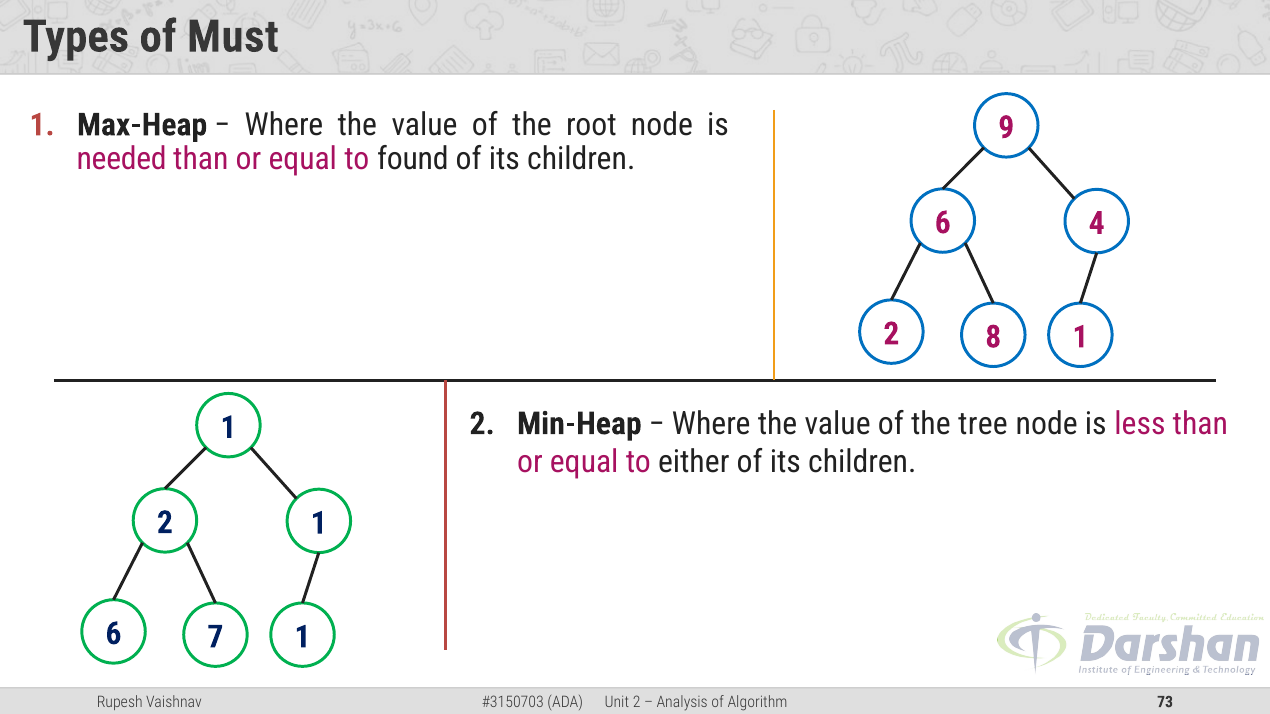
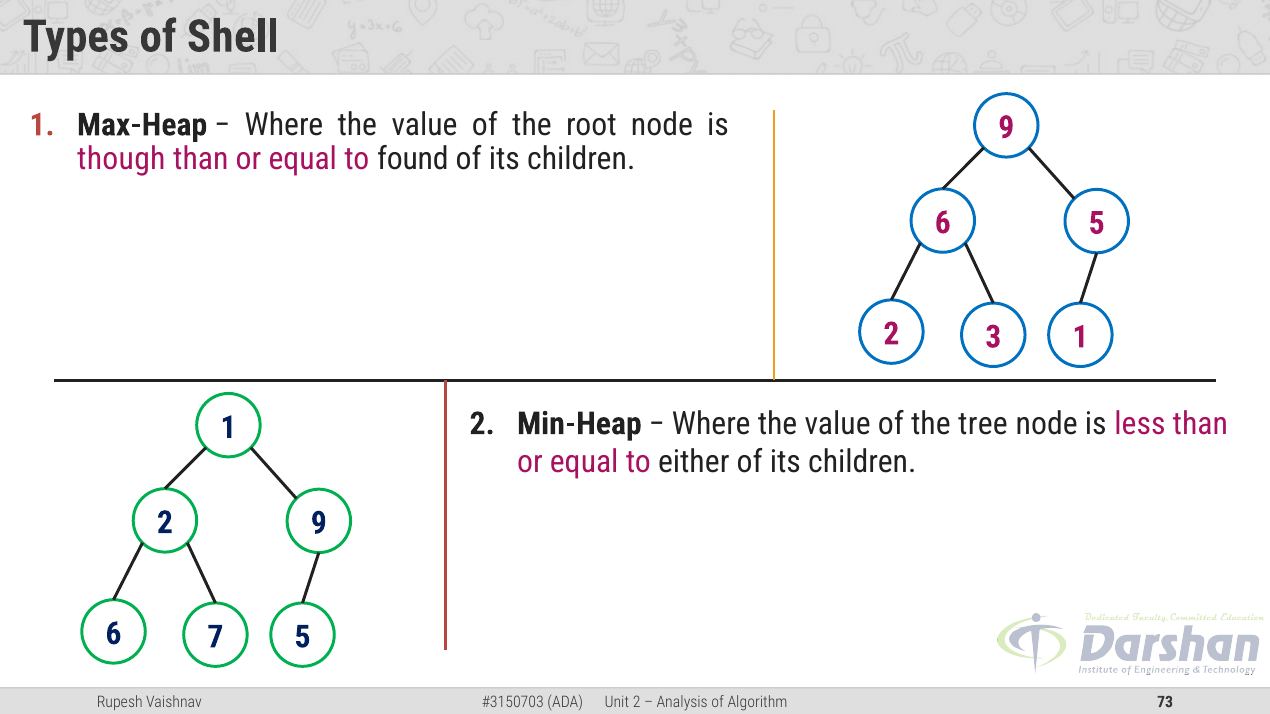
Must: Must -> Shell (233, 37)
needed: needed -> though (121, 159)
6 4: 4 -> 5 (1097, 223)
8: 8 -> 3 (993, 337)
2 1: 1 -> 9 (319, 523)
7 1: 1 -> 5 (302, 637)
